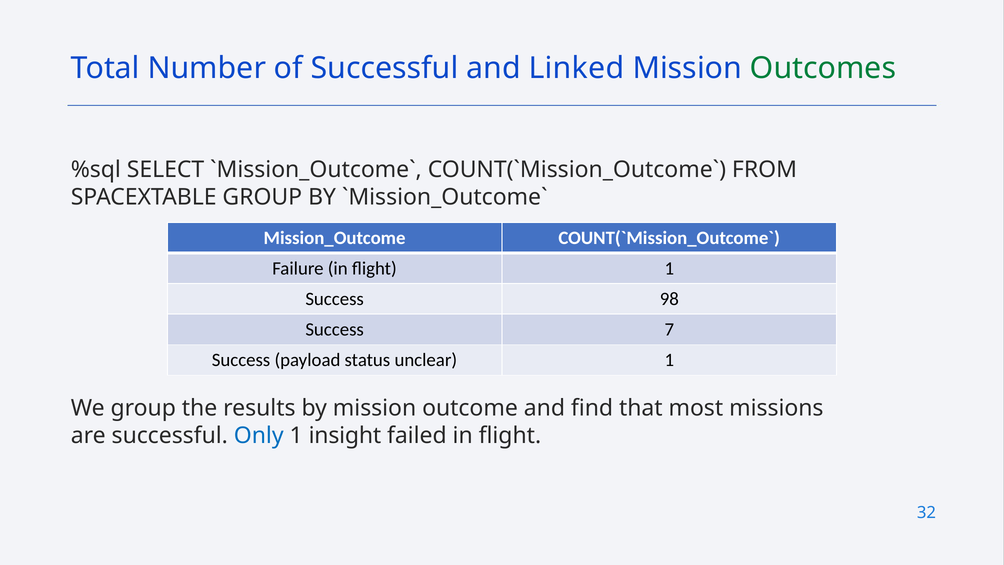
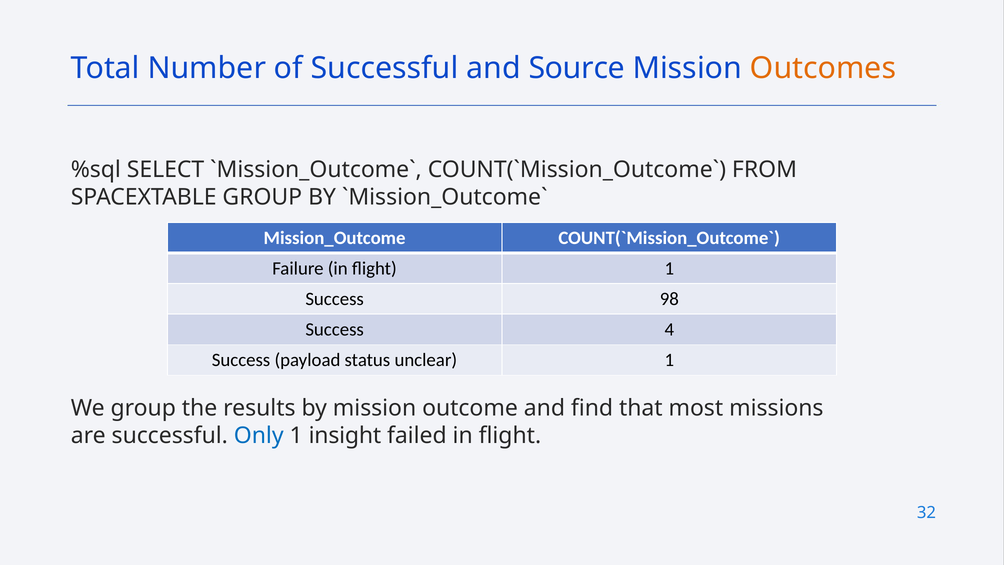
Linked: Linked -> Source (577, 68)
Outcomes colour: green -> orange (823, 68)
7: 7 -> 4 (669, 329)
